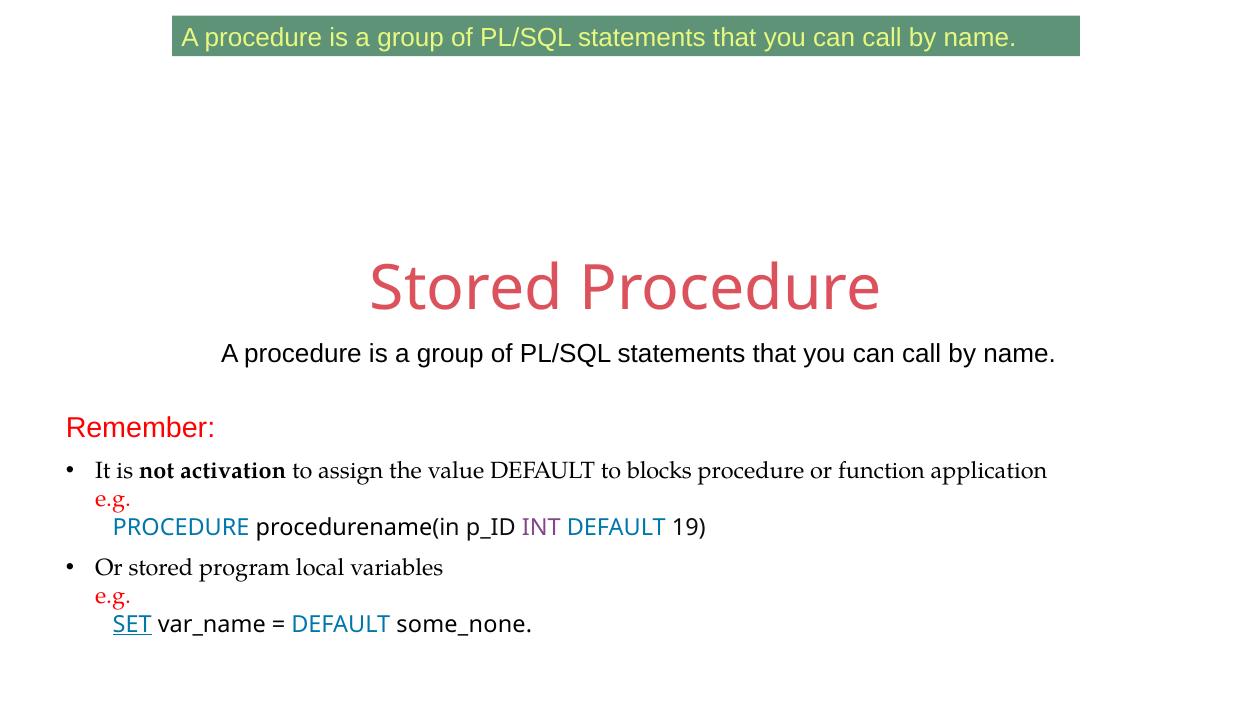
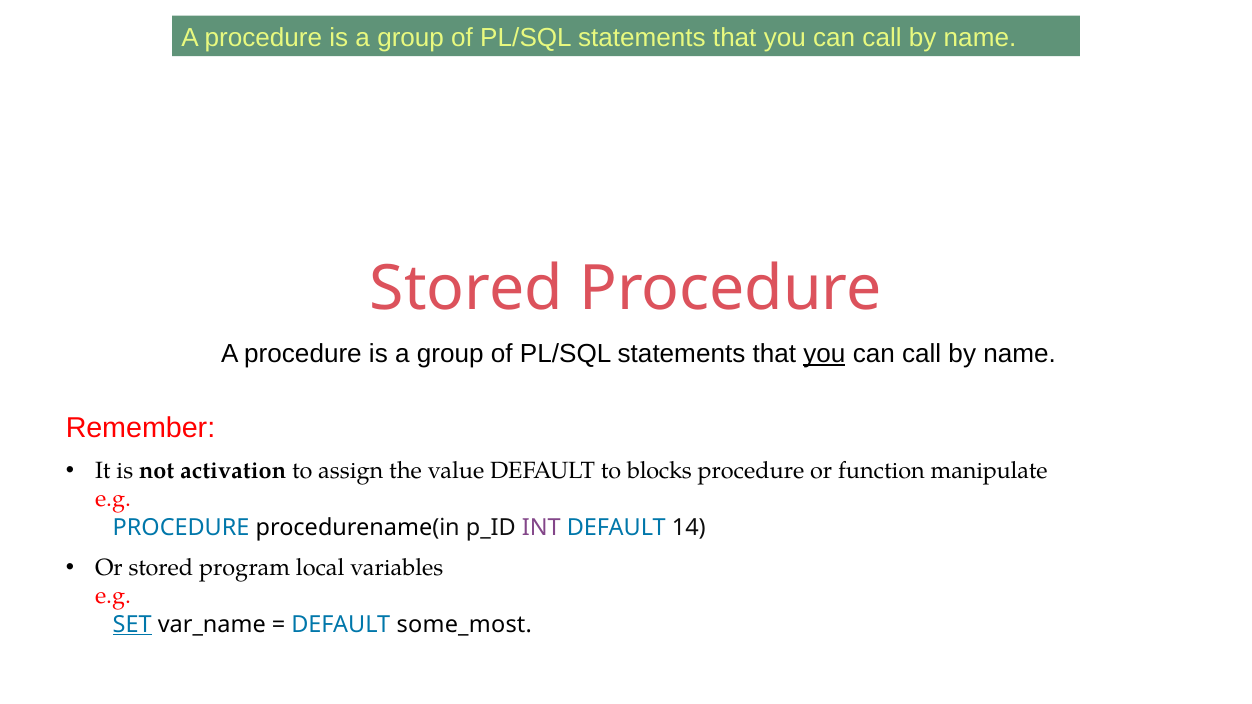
you underline: none -> present (824, 354)
application: application -> manipulate (989, 471)
19: 19 -> 14 (689, 527)
some_none: some_none -> some_most (464, 624)
